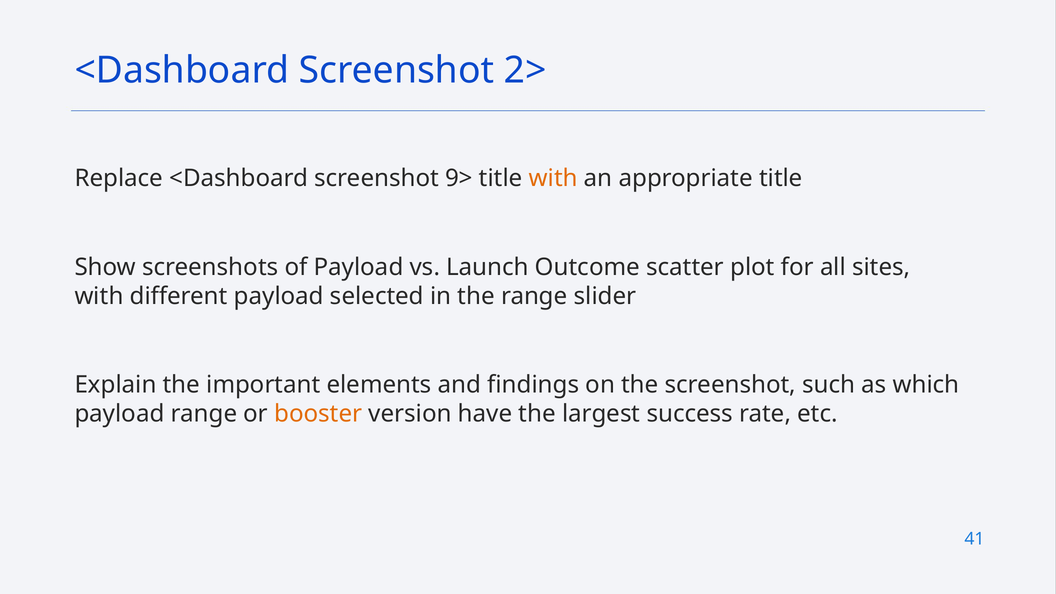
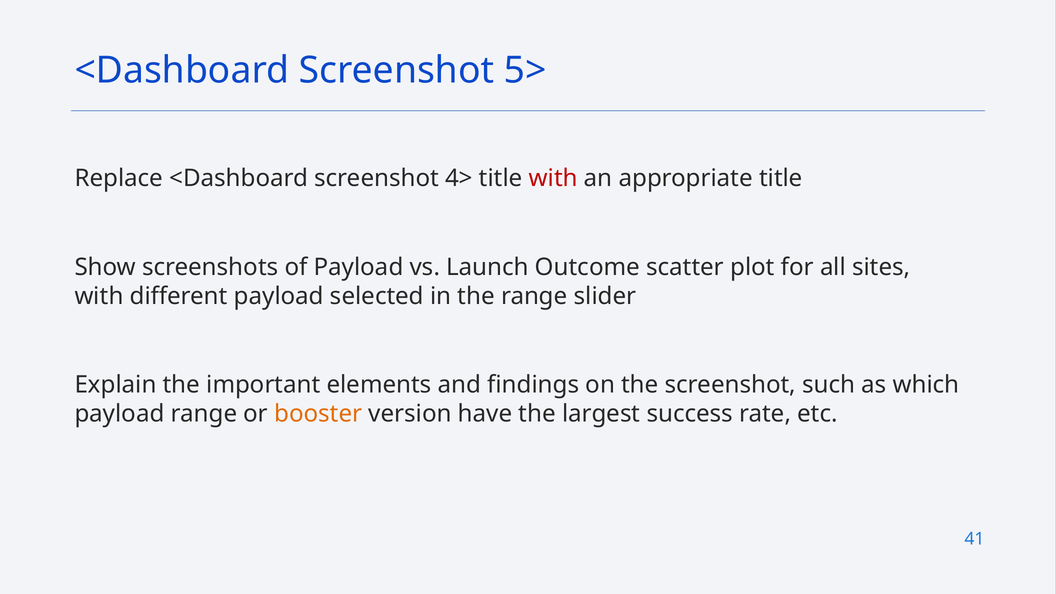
2>: 2> -> 5> (525, 71)
9>: 9> -> 4> (459, 178)
with colour: orange -> red (553, 178)
